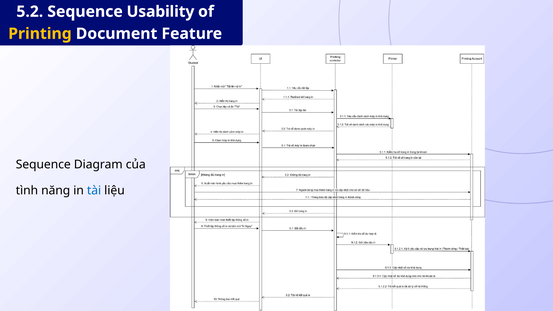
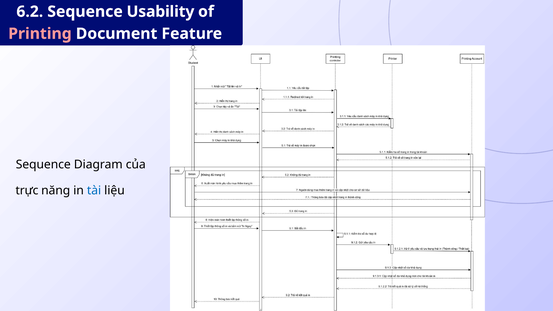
5.2: 5.2 -> 6.2 (30, 12)
Printing colour: yellow -> pink (40, 34)
tình: tình -> trực (27, 191)
